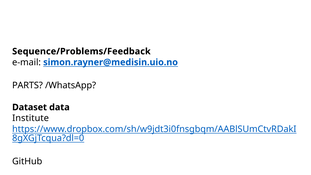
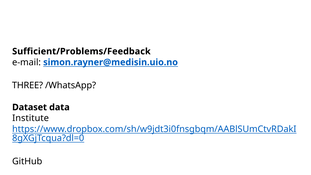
Sequence/Problems/Feedback: Sequence/Problems/Feedback -> Sufficient/Problems/Feedback (81, 51)
PARTS: PARTS -> THREE (28, 85)
